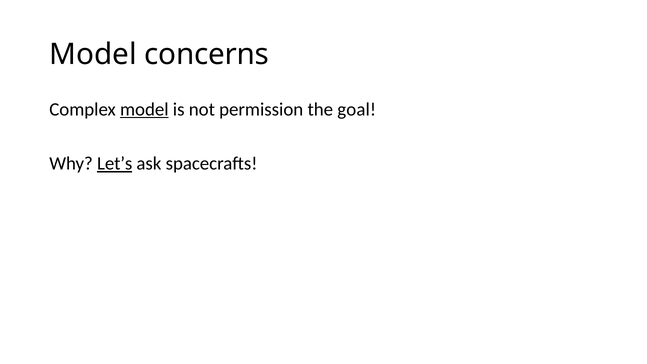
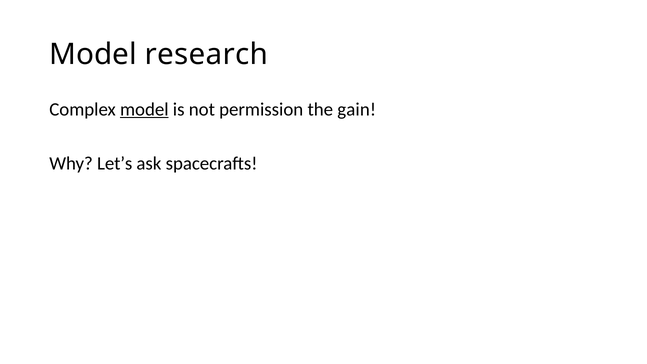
concerns: concerns -> research (206, 54)
goal: goal -> gain (357, 109)
Let’s underline: present -> none (115, 164)
